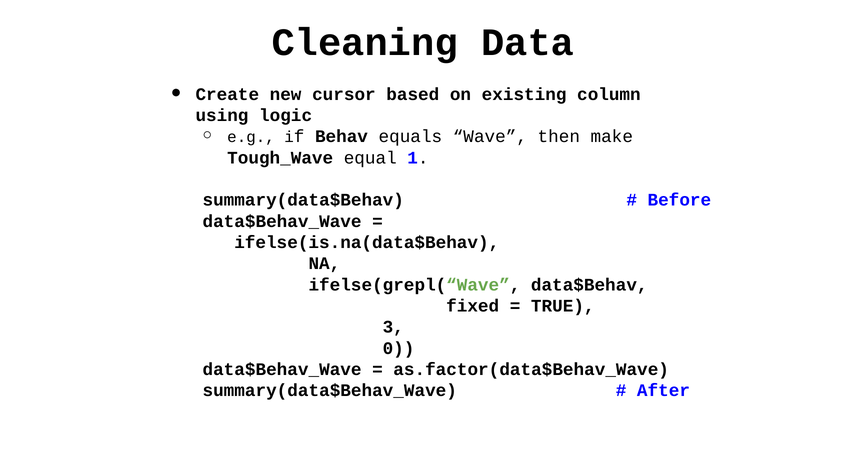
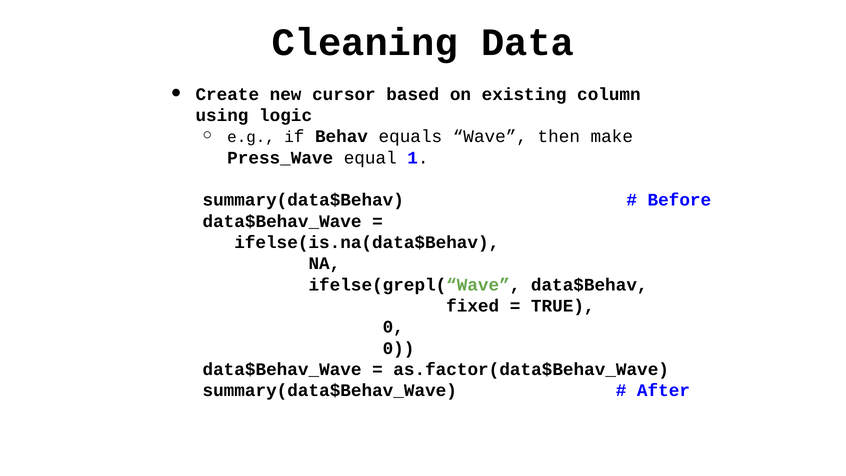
Tough_Wave: Tough_Wave -> Press_Wave (280, 158)
3: 3 -> 0 (393, 327)
